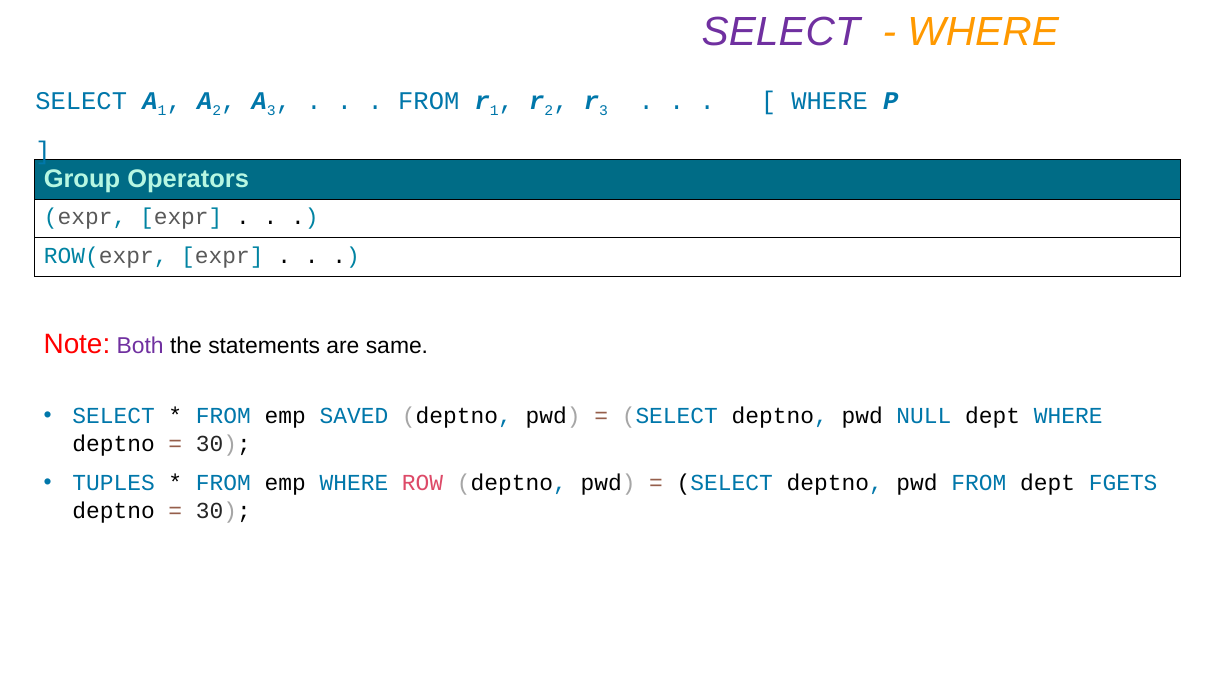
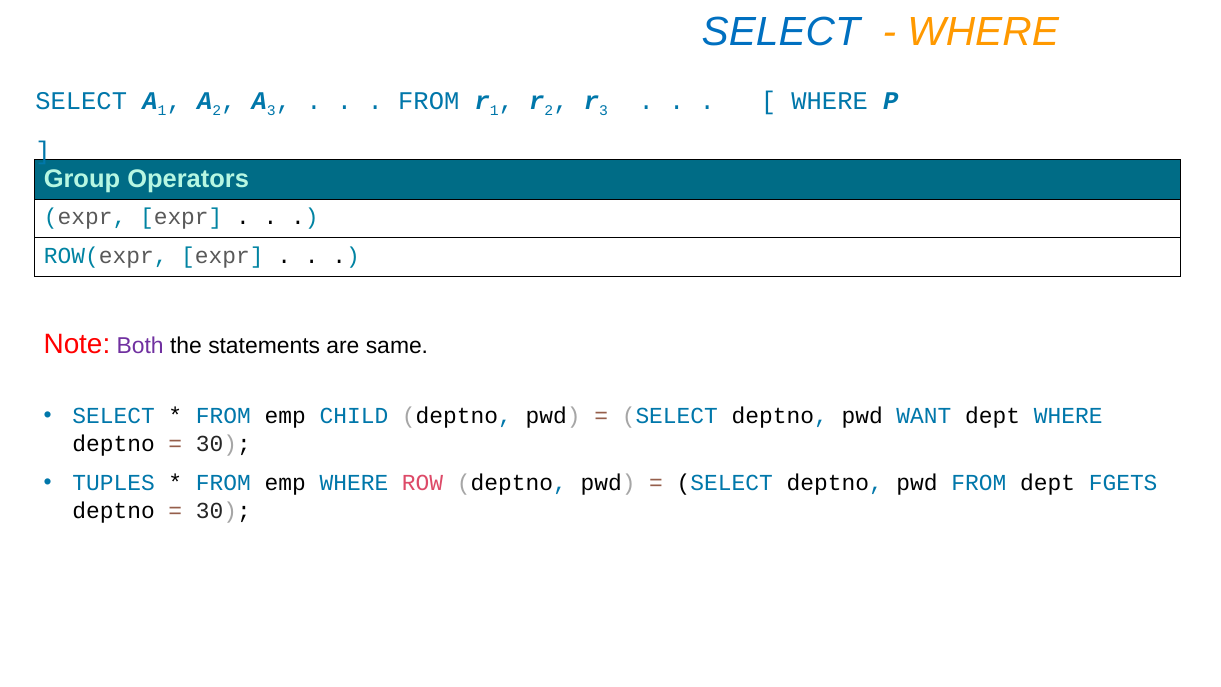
SELECT colour: purple -> blue (781, 32)
SAVED: SAVED -> CHILD (354, 416)
NULL: NULL -> WANT (924, 416)
